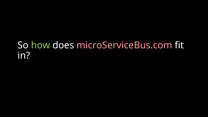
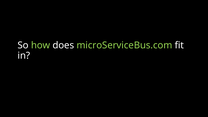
microServiceBus.com colour: pink -> light green (124, 45)
